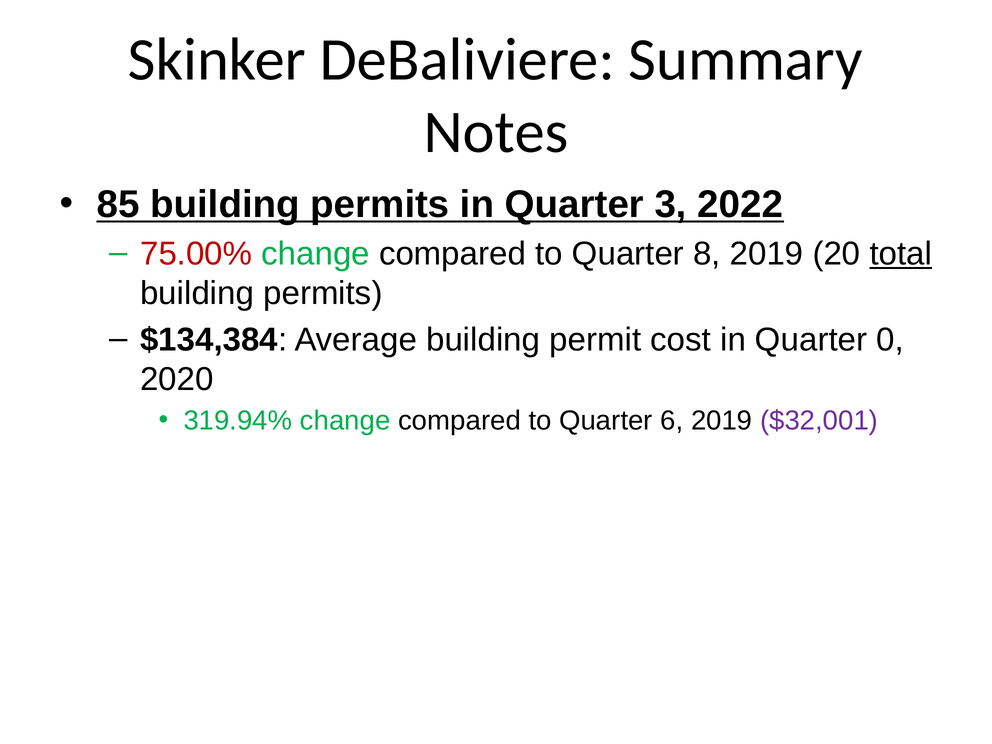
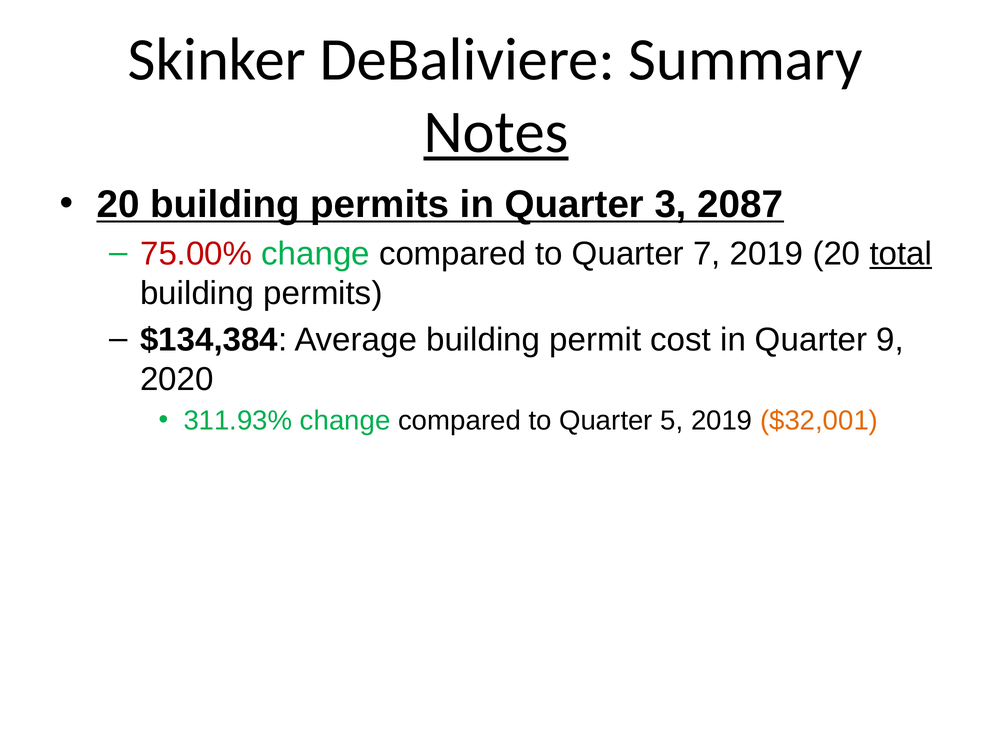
Notes underline: none -> present (496, 132)
85: 85 -> 20 (118, 204)
2022: 2022 -> 2087 (740, 204)
8: 8 -> 7 (707, 254)
0: 0 -> 9 (890, 340)
319.94%: 319.94% -> 311.93% (238, 421)
6: 6 -> 5 (672, 421)
$32,001 colour: purple -> orange (819, 421)
